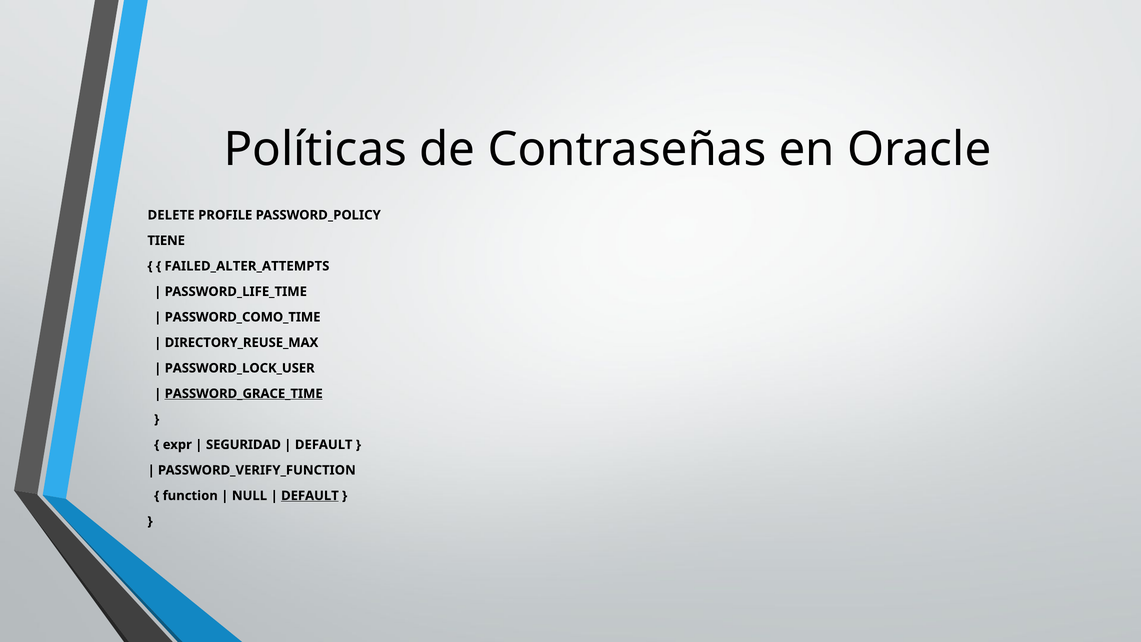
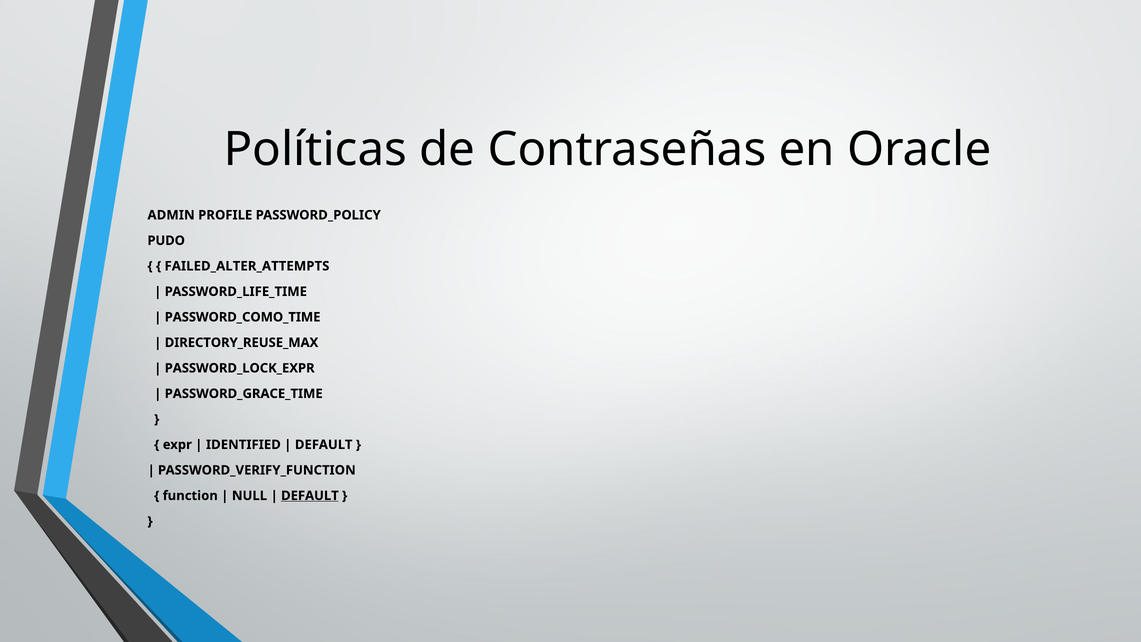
DELETE: DELETE -> ADMIN (171, 215)
TIENE: TIENE -> PUDO (166, 241)
PASSWORD_LOCK_USER: PASSWORD_LOCK_USER -> PASSWORD_LOCK_EXPR (240, 368)
PASSWORD_GRACE_TIME underline: present -> none (244, 394)
SEGURIDAD: SEGURIDAD -> IDENTIFIED (243, 445)
